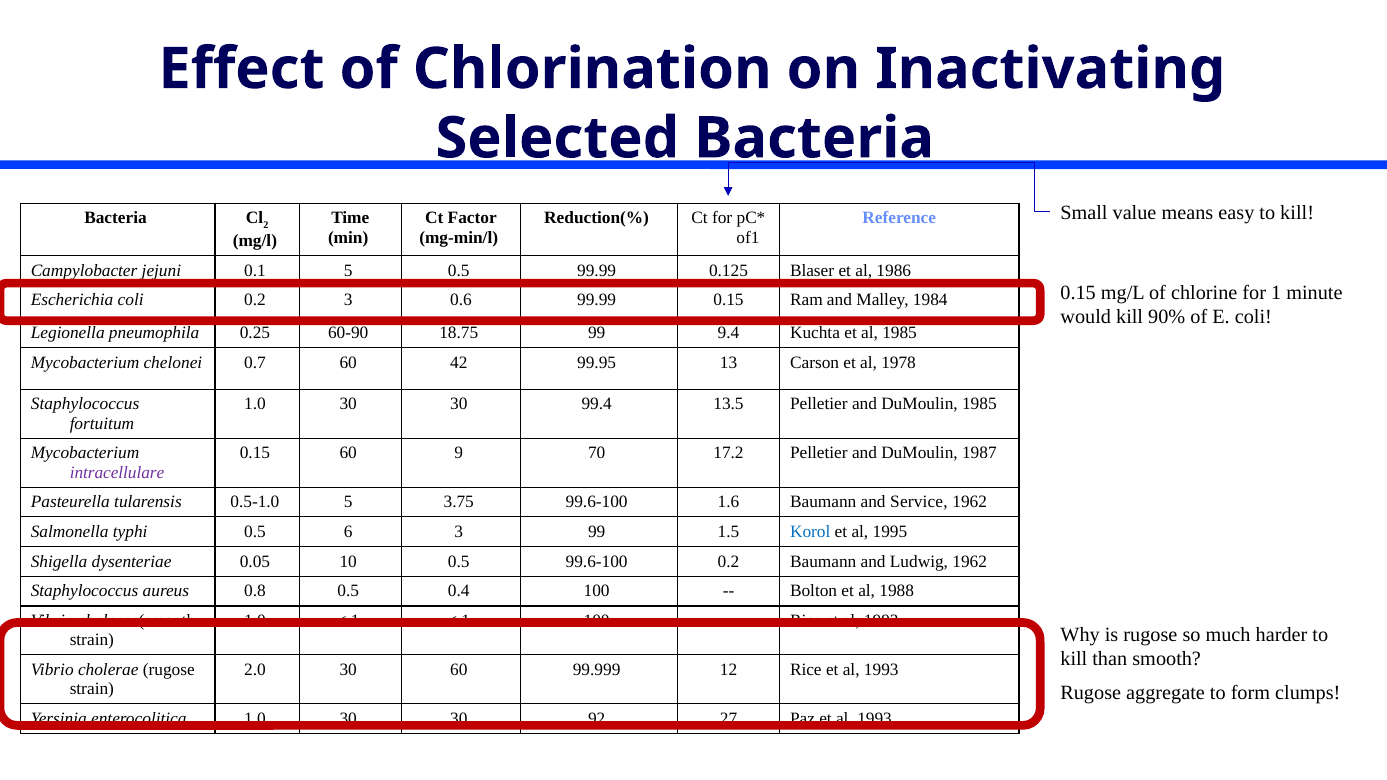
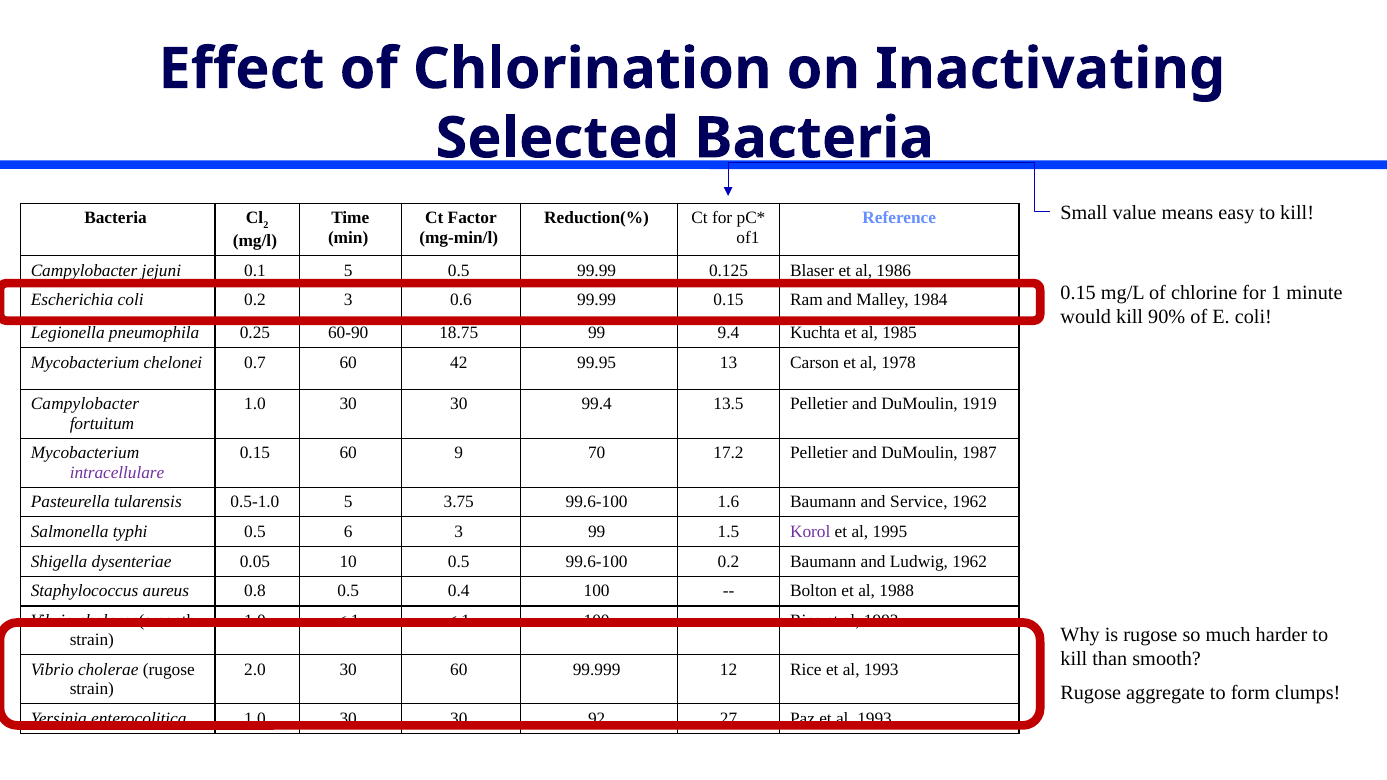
Staphylococcus: Staphylococcus -> Campylobacter (85, 404)
DuMoulin 1985: 1985 -> 1919 (979, 404)
Korol colour: blue -> purple (810, 532)
